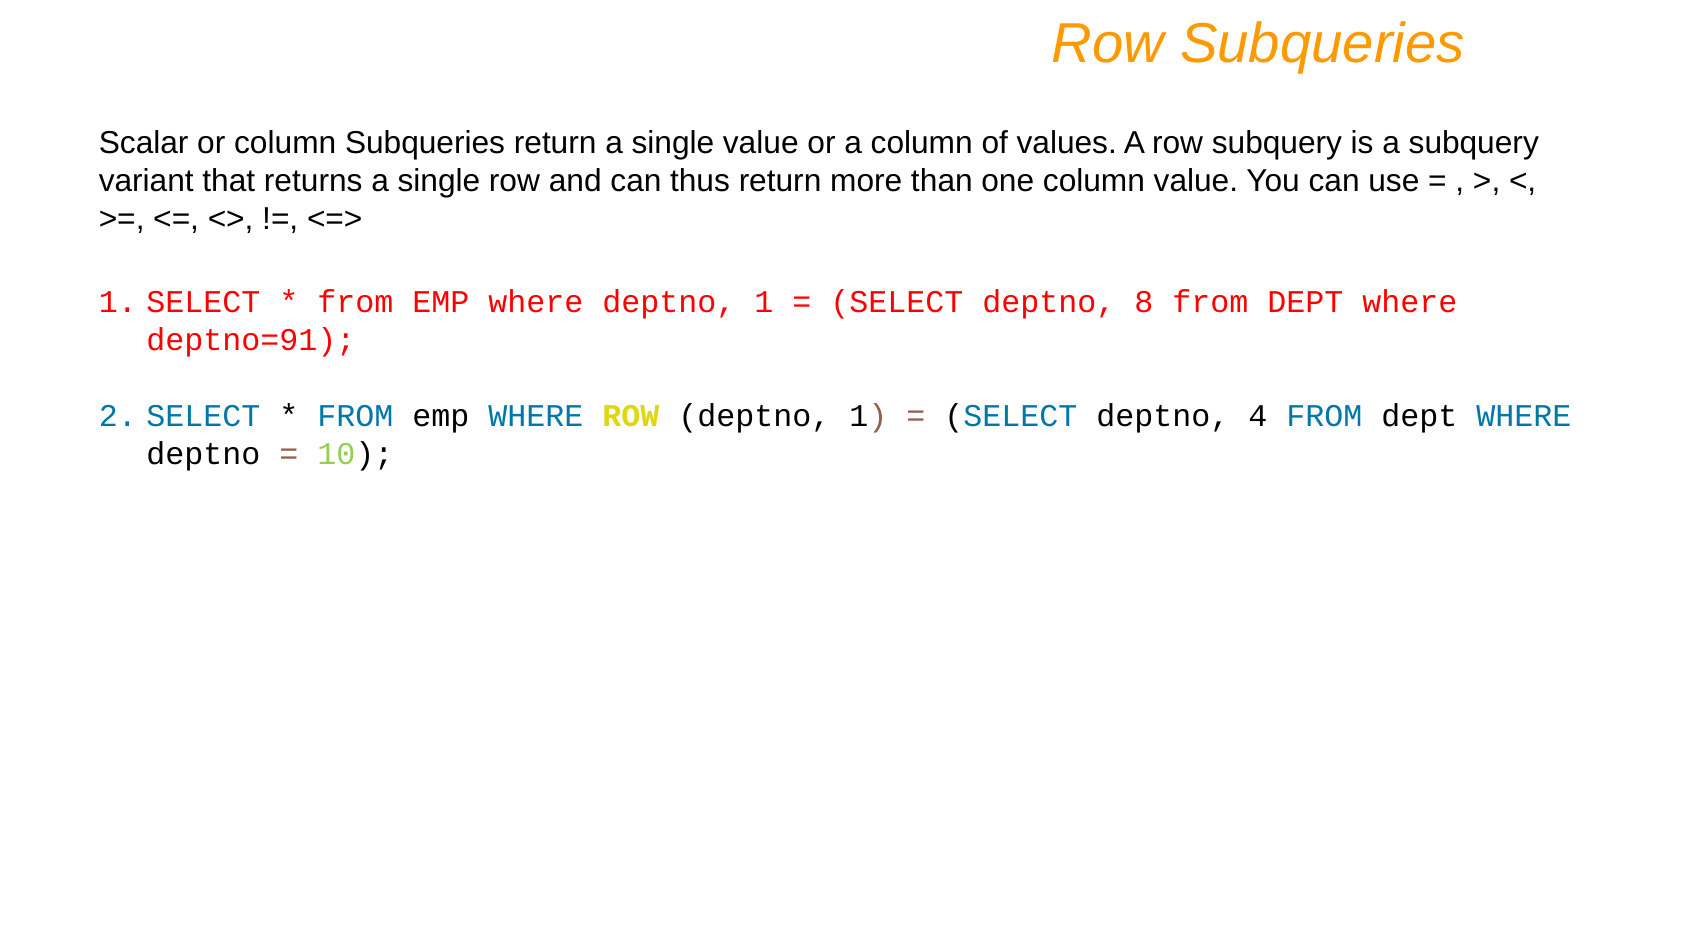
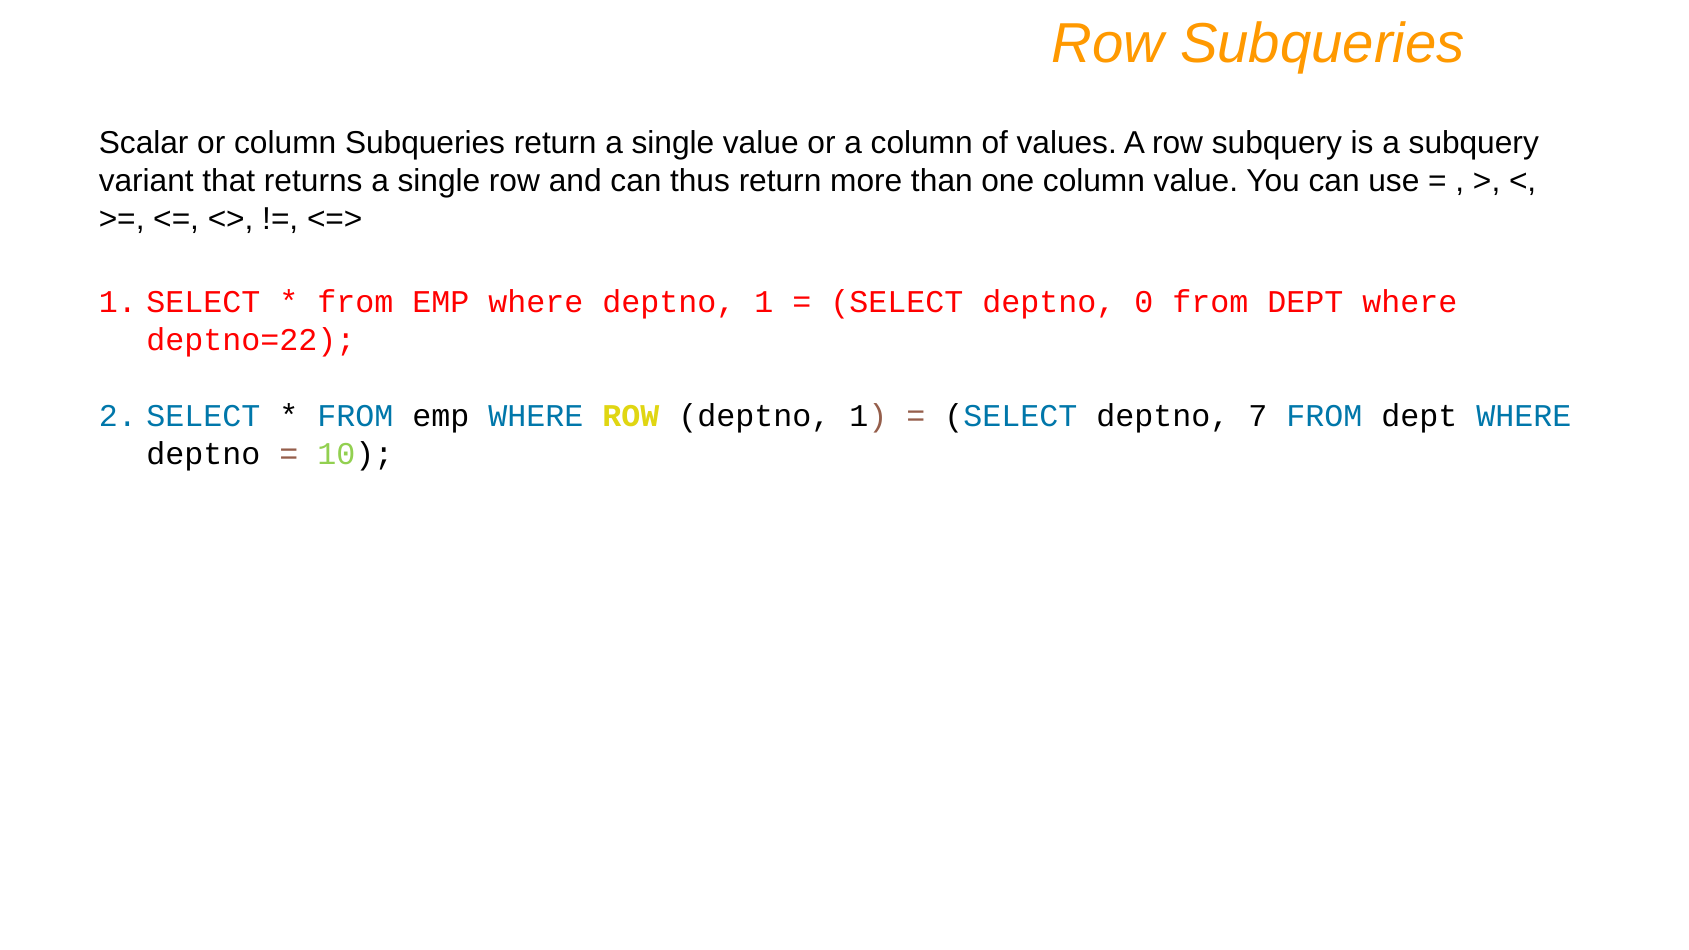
8: 8 -> 0 (1144, 302)
deptno=91: deptno=91 -> deptno=22 (251, 340)
4: 4 -> 7 (1258, 416)
